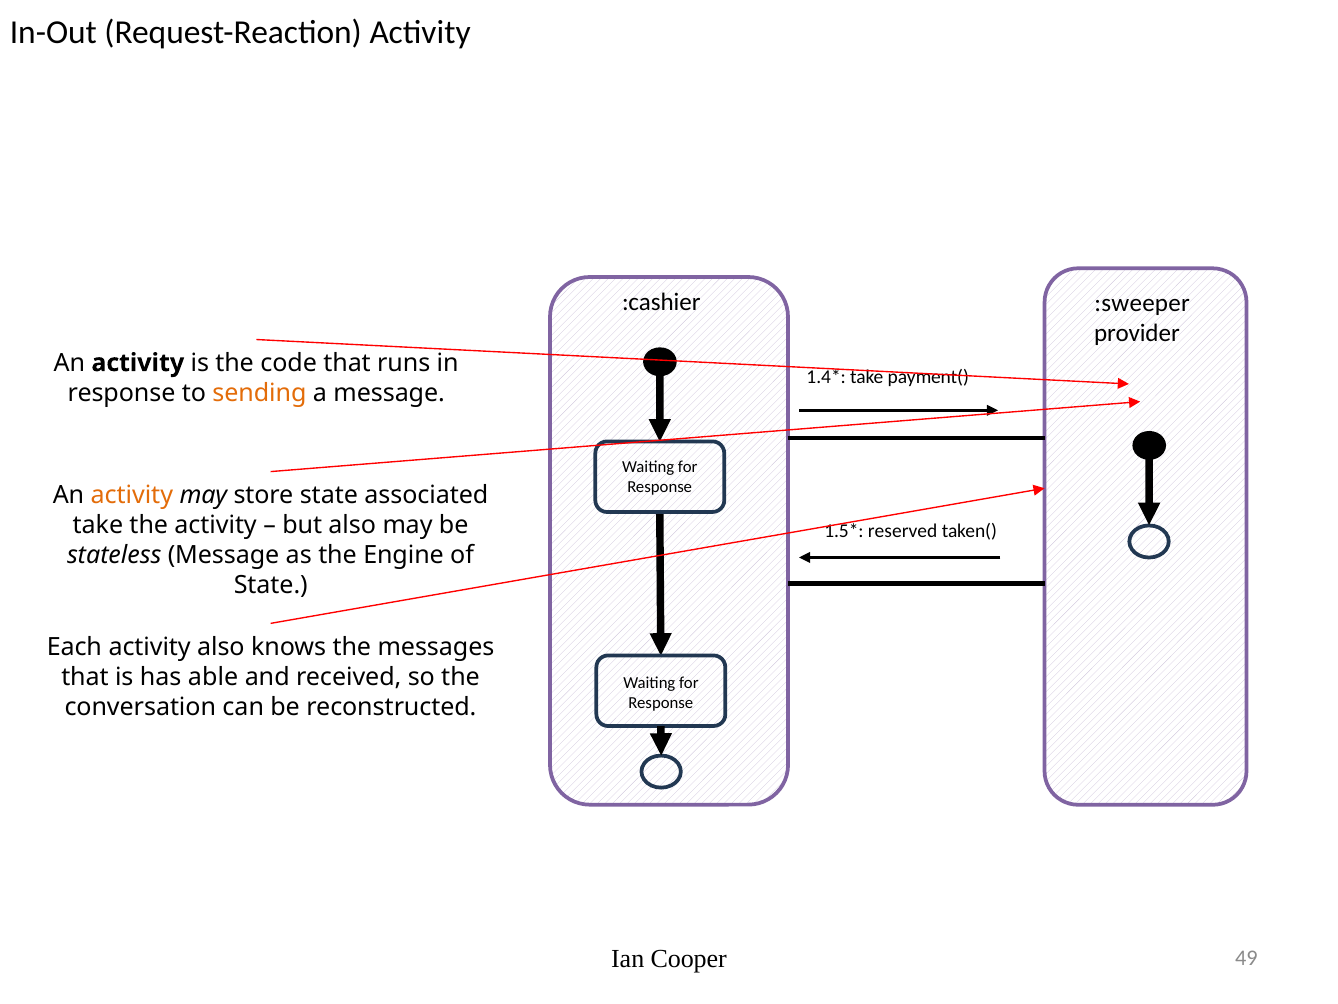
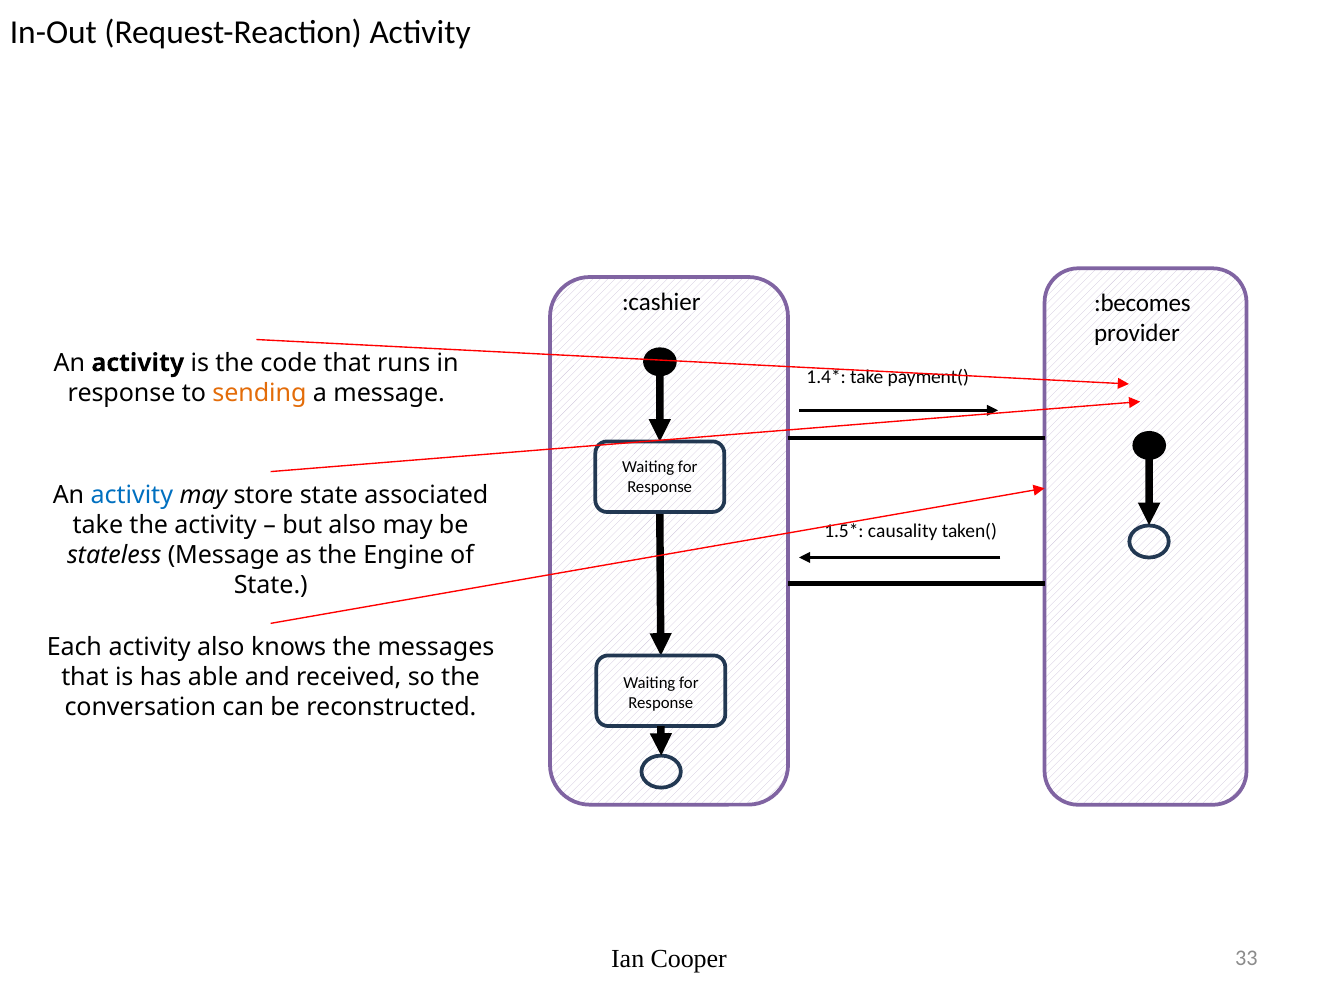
:sweeper: :sweeper -> :becomes (1142, 303)
activity colour: orange -> blue (132, 495)
reserved: reserved -> causality (903, 531)
49: 49 -> 33 (1246, 958)
